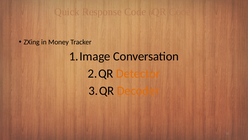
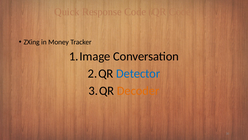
Detector colour: orange -> blue (138, 73)
